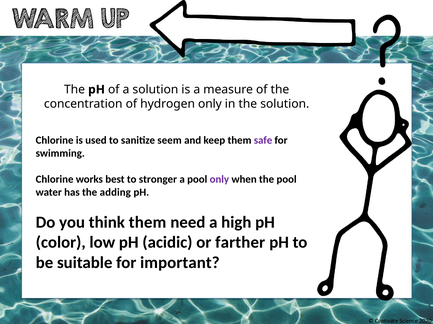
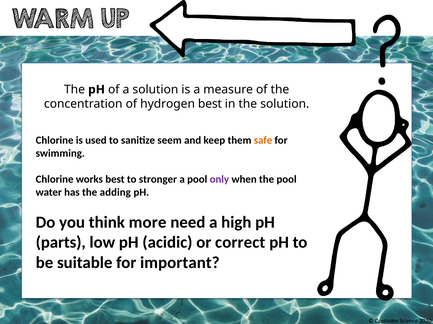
hydrogen only: only -> best (210, 104)
safe colour: purple -> orange (263, 141)
think them: them -> more (148, 223)
color: color -> parts (61, 243)
farther: farther -> correct (240, 243)
